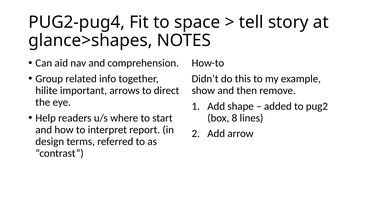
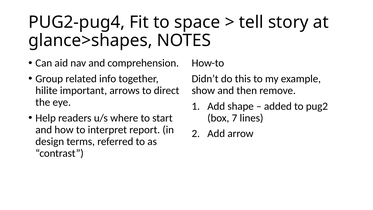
8: 8 -> 7 (234, 118)
